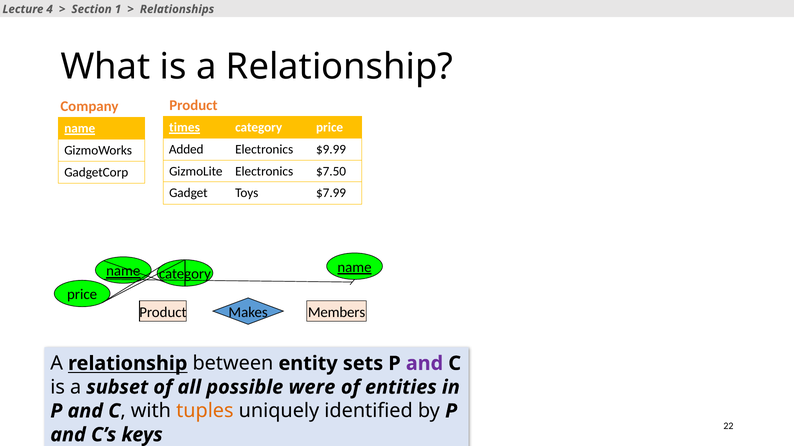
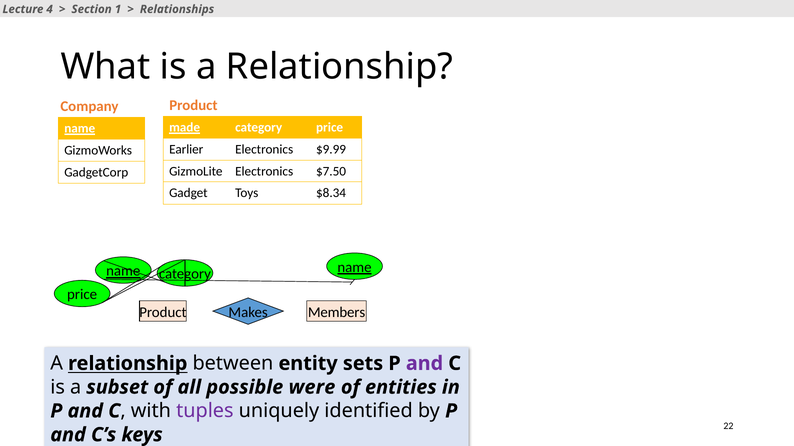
times: times -> made (185, 128)
Added: Added -> Earlier (186, 150)
$7.99: $7.99 -> $8.34 (331, 193)
tuples colour: orange -> purple (205, 412)
